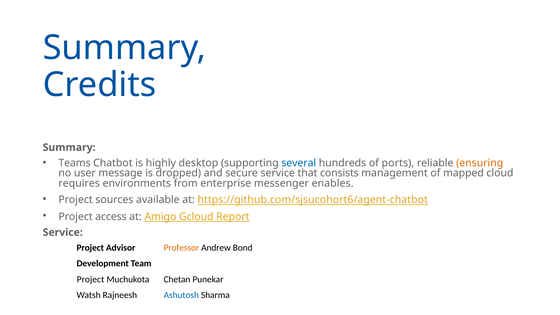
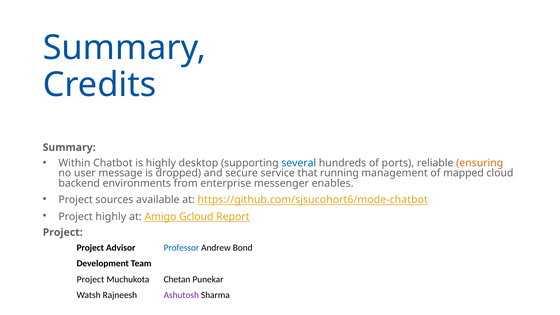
Teams: Teams -> Within (74, 163)
consists: consists -> running (339, 173)
requires: requires -> backend (79, 183)
https://github.com/sjsucohort6/agent-chatbot: https://github.com/sjsucohort6/agent-chatbot -> https://github.com/sjsucohort6/mode-chatbot (313, 200)
Project access: access -> highly (111, 217)
Service: Service -> Project (63, 232)
Professor colour: orange -> blue (181, 248)
Ashutosh colour: blue -> purple (181, 295)
